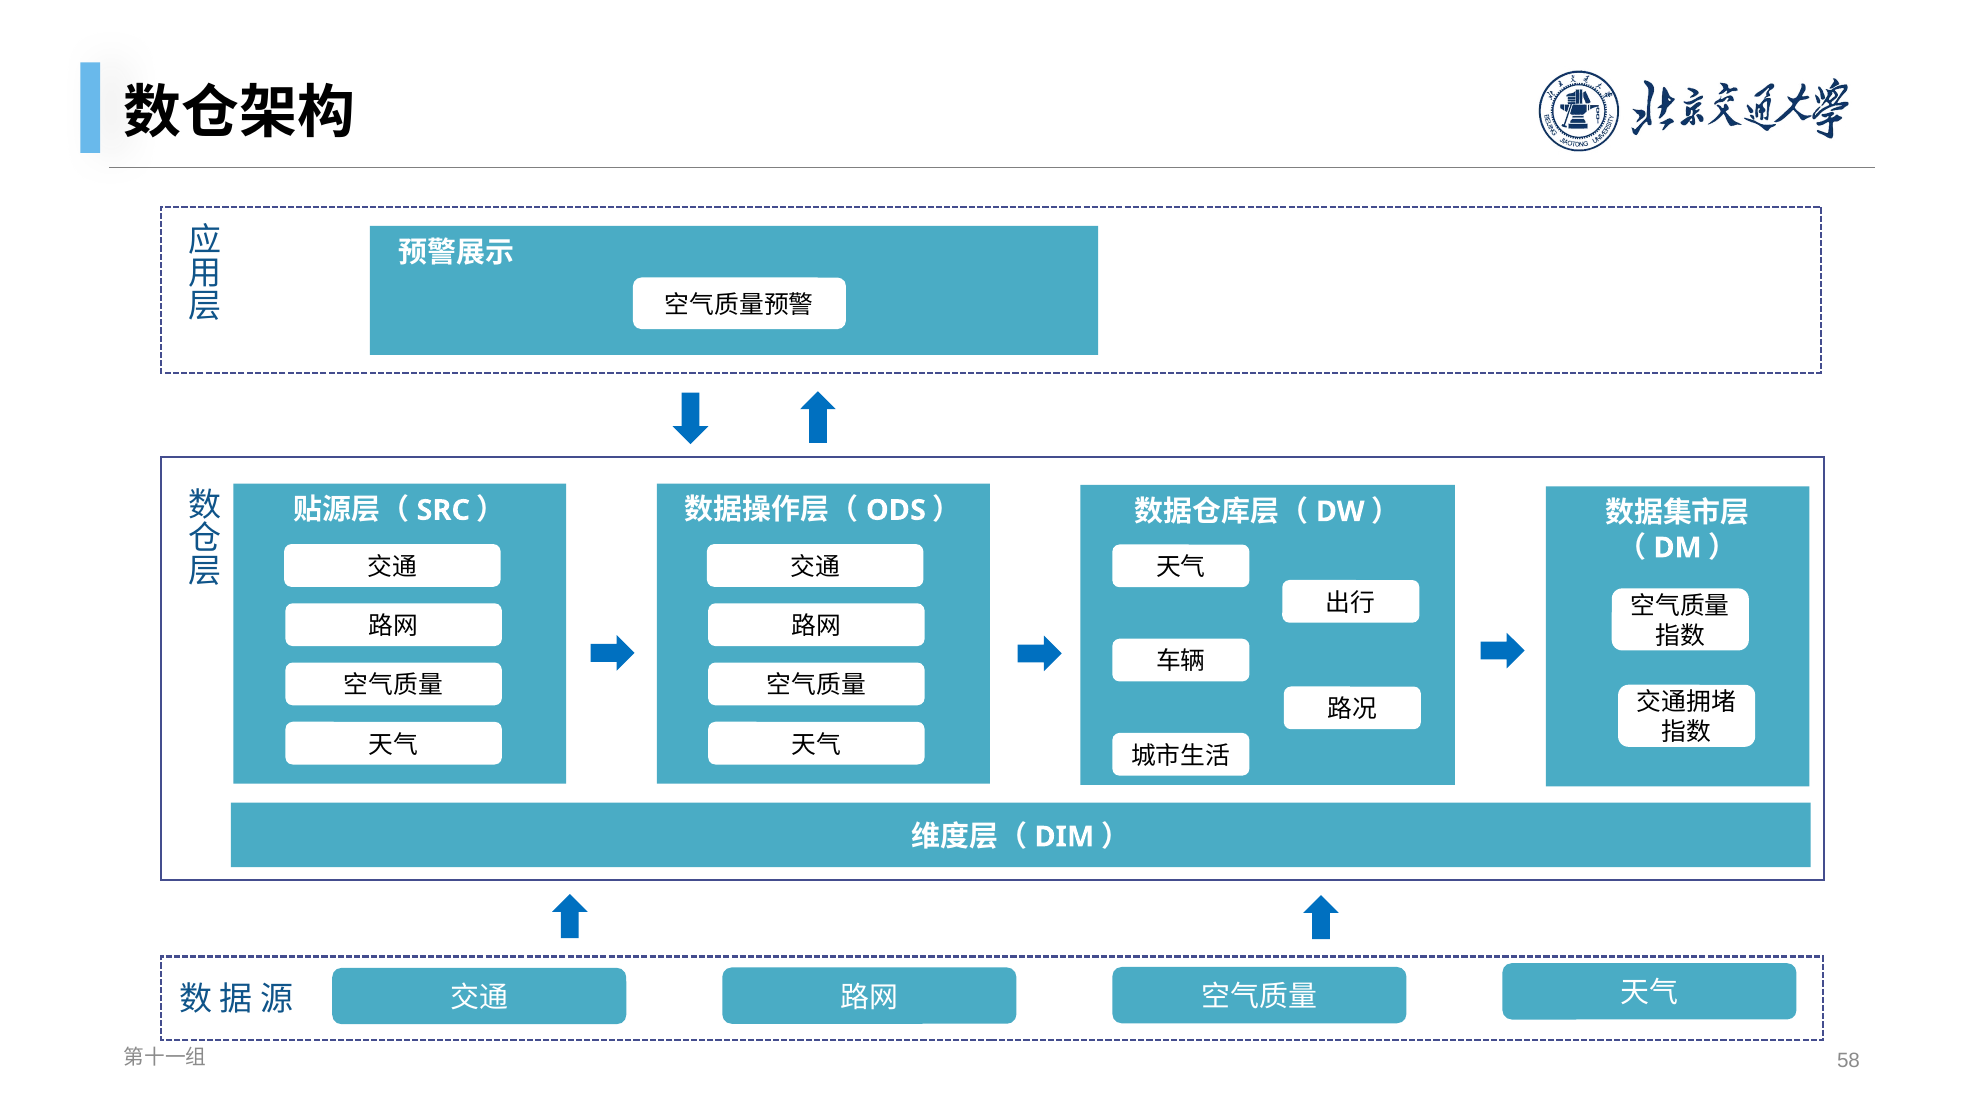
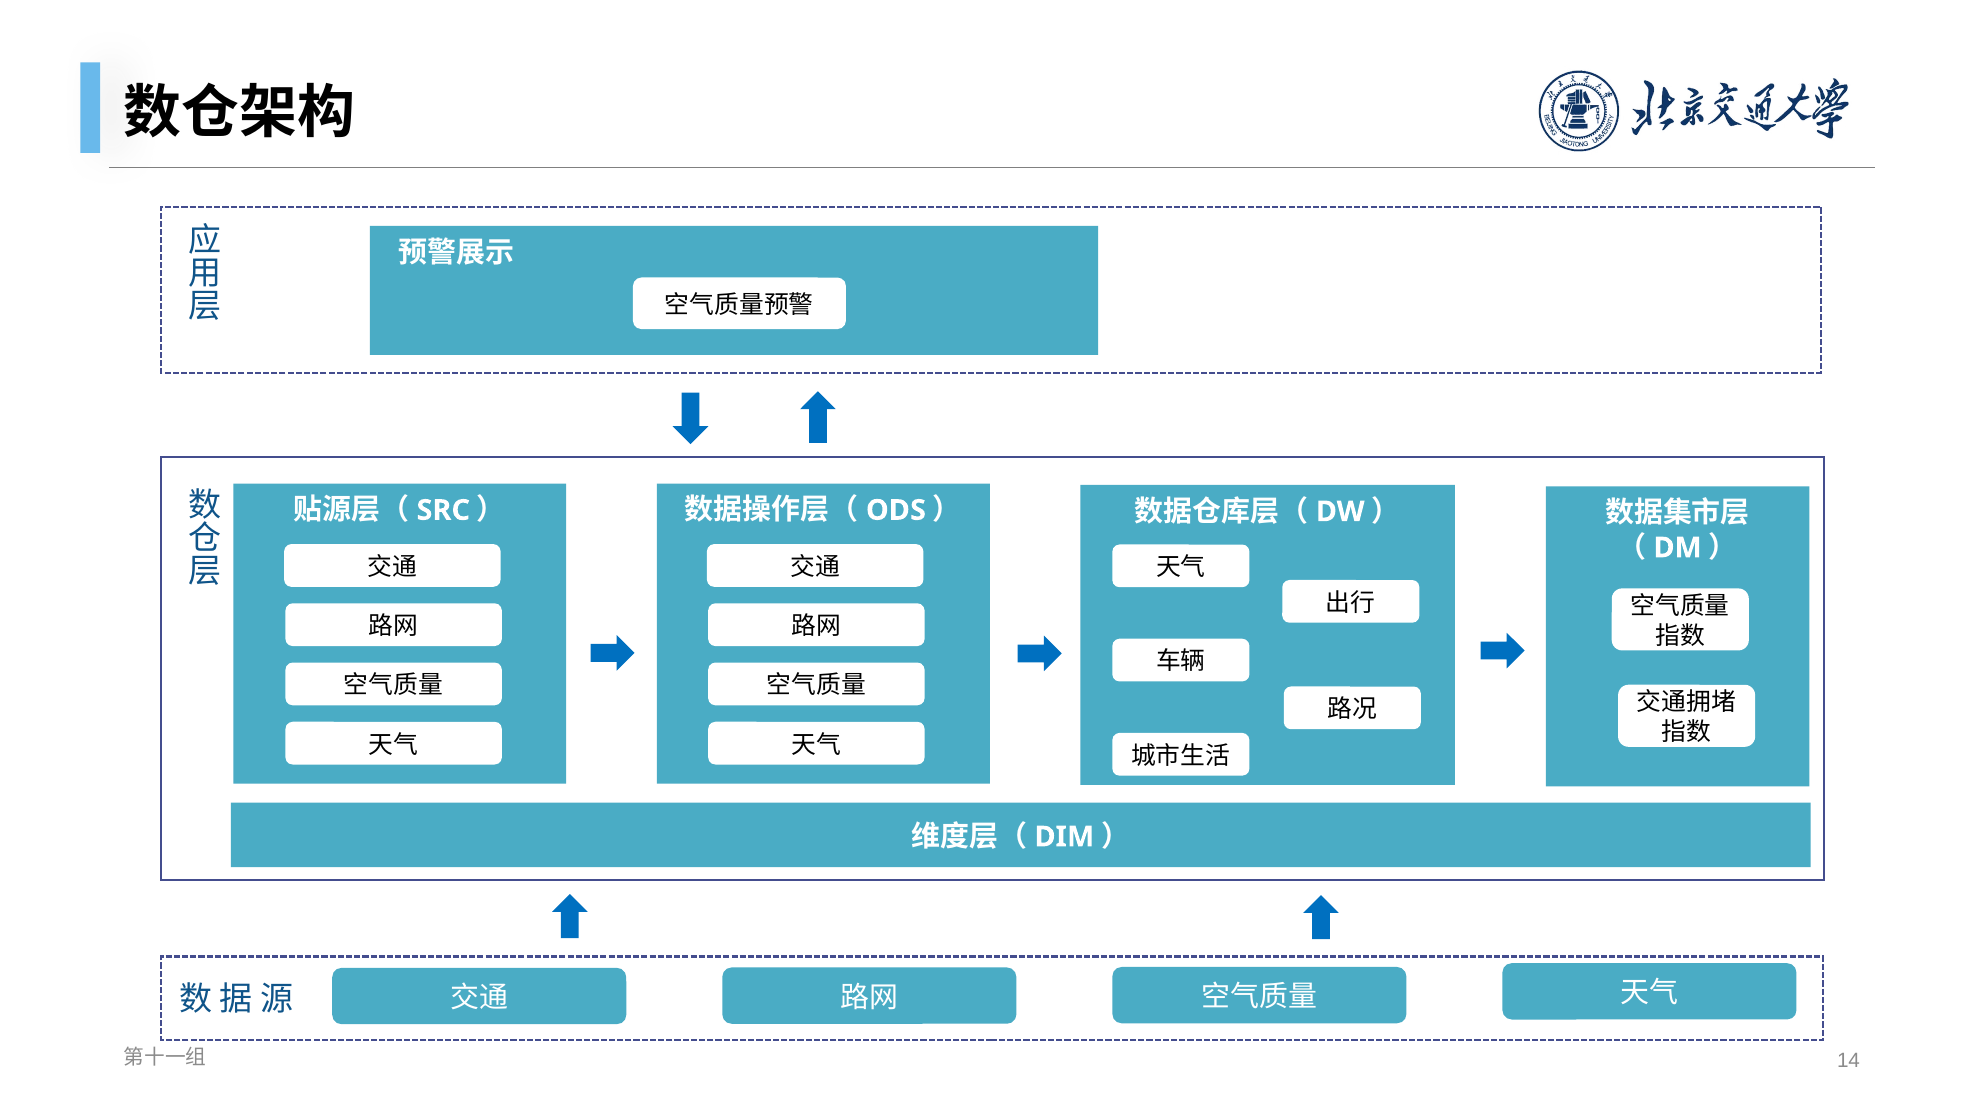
58: 58 -> 14 (1848, 1061)
